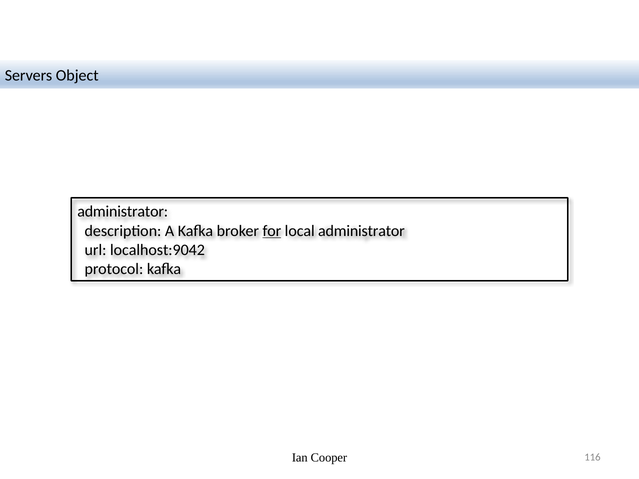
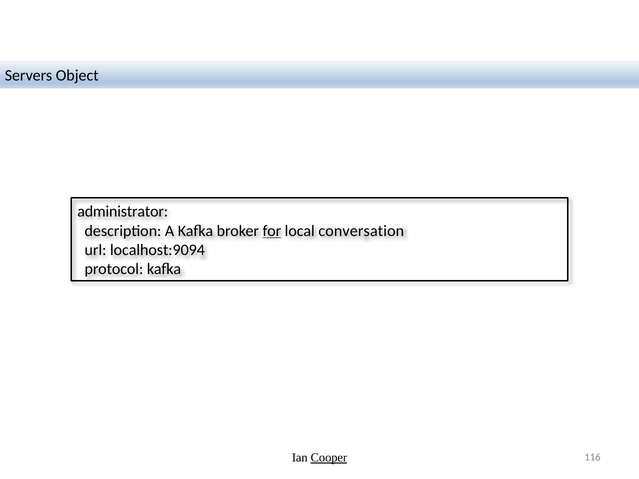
local administrator: administrator -> conversation (361, 231)
localhost:9042: localhost:9042 -> localhost:9094 (157, 250)
Cooper underline: none -> present (329, 458)
